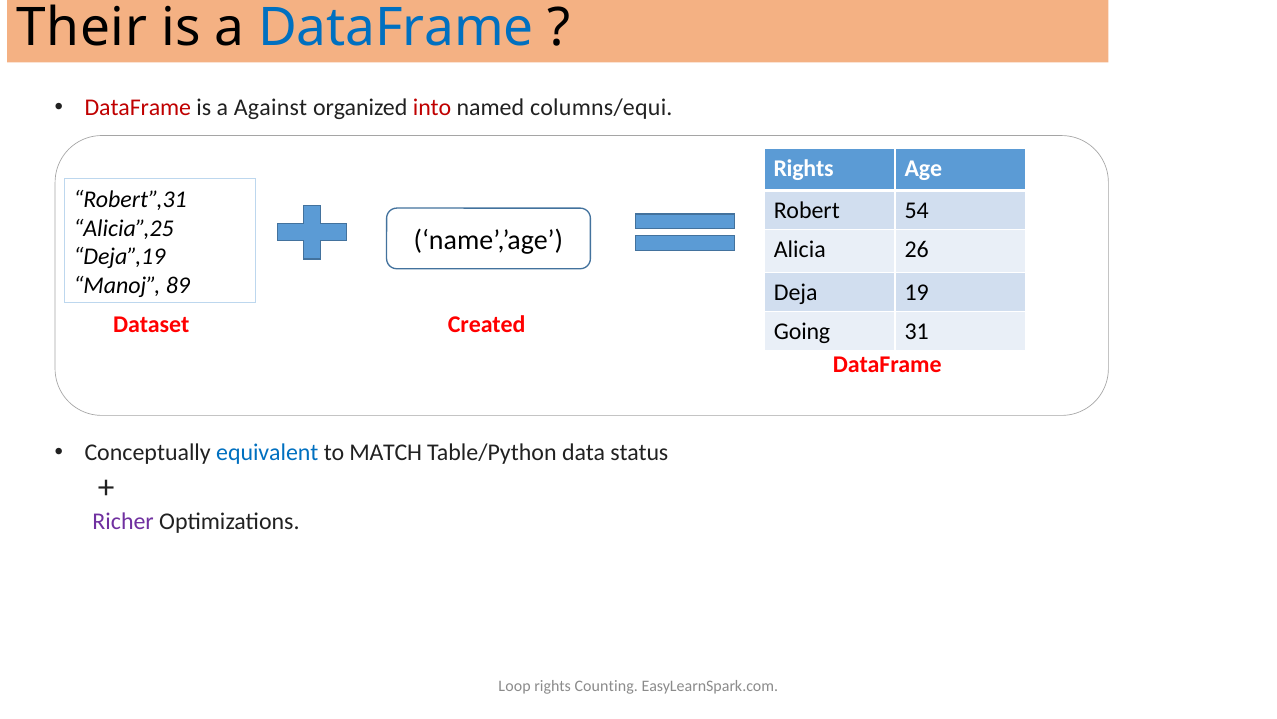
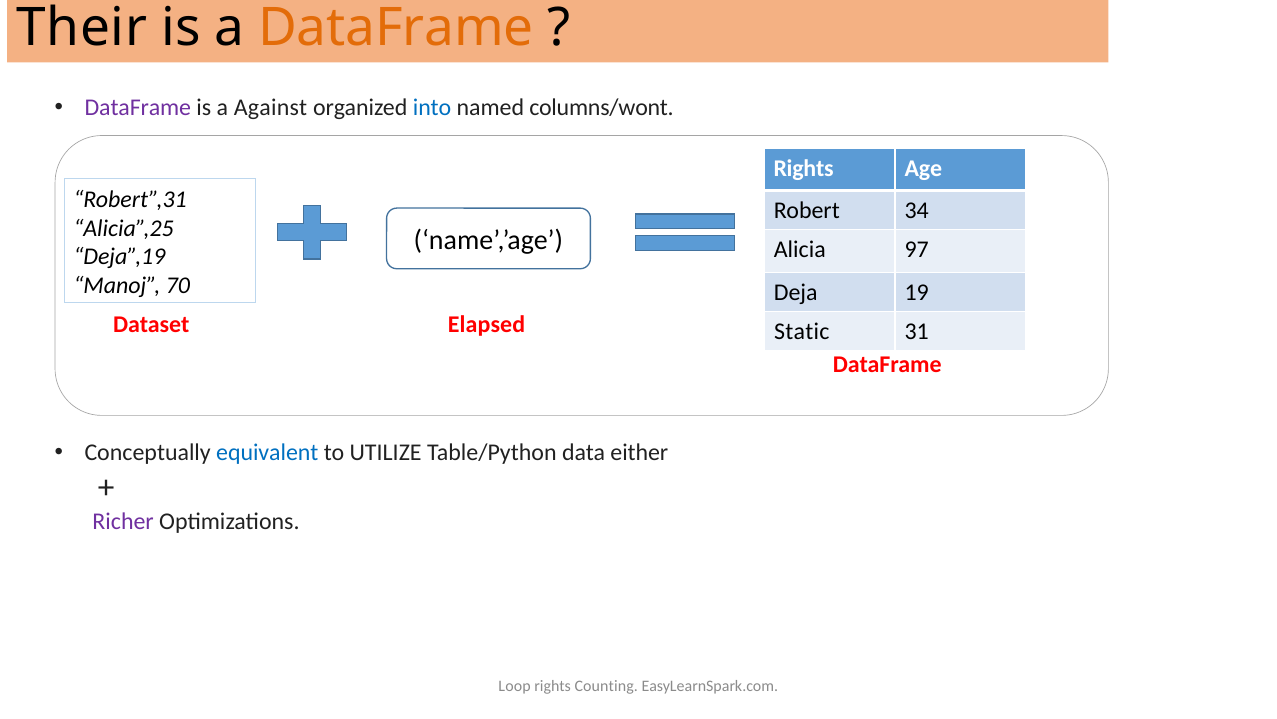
DataFrame colour: blue -> orange (396, 28)
DataFrame colour: red -> purple (138, 107)
into colour: red -> blue (432, 107)
columns/equi: columns/equi -> columns/wont (602, 107)
54: 54 -> 34 (917, 210)
26: 26 -> 97 (917, 249)
89: 89 -> 70 (178, 285)
Created: Created -> Elapsed (487, 325)
Going: Going -> Static (802, 331)
MATCH: MATCH -> UTILIZE (386, 452)
status: status -> either (639, 452)
